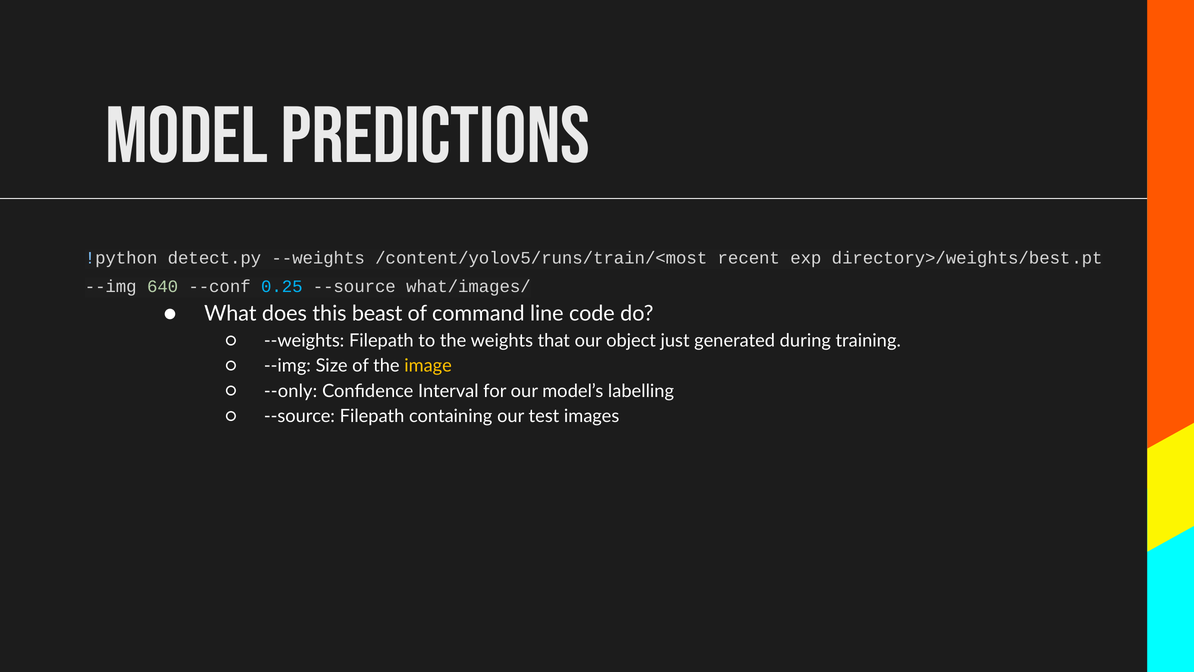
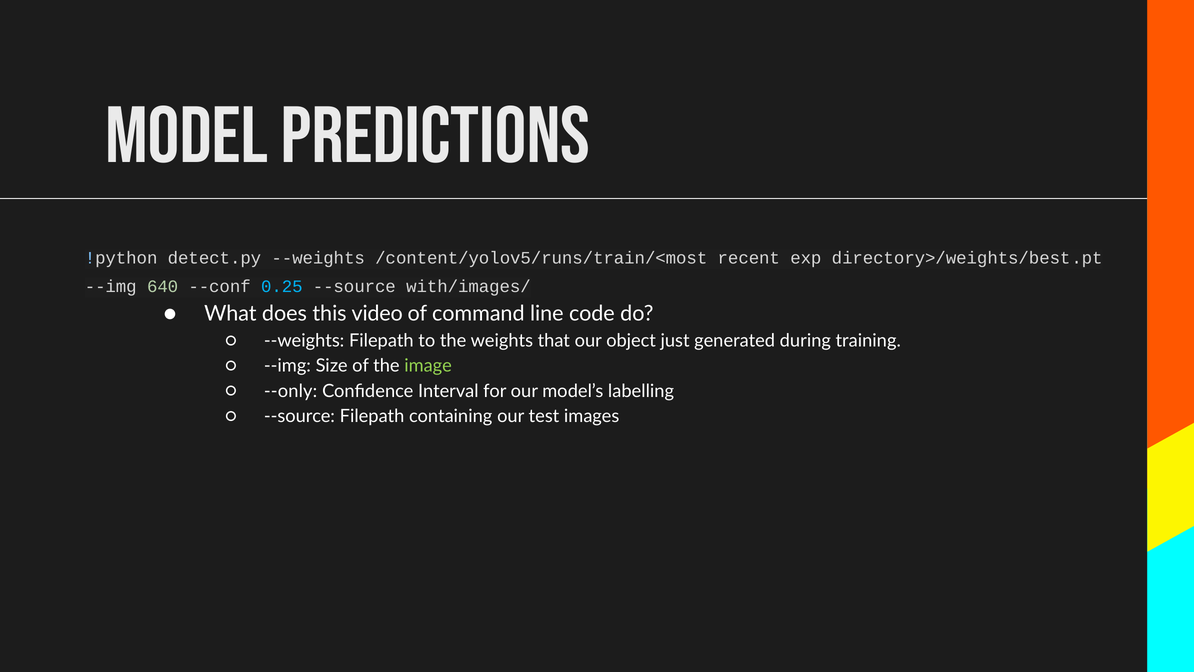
what/images/: what/images/ -> with/images/ (469, 286)
beast: beast -> video (377, 314)
image colour: yellow -> light green (428, 366)
